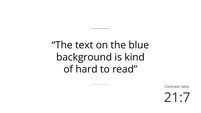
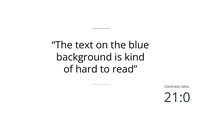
21:7: 21:7 -> 21:0 (177, 98)
